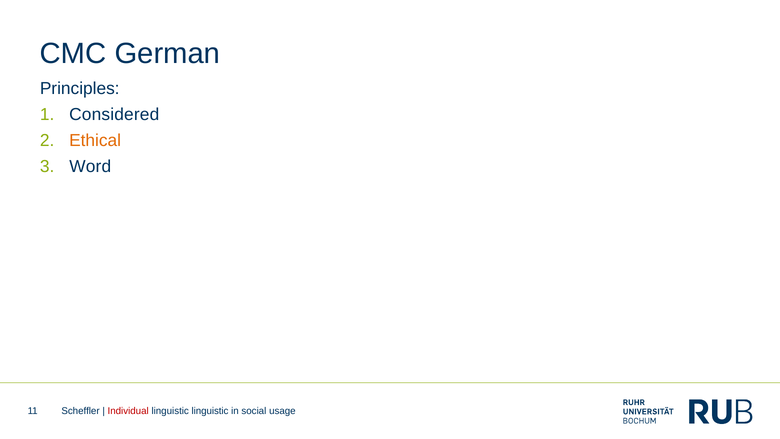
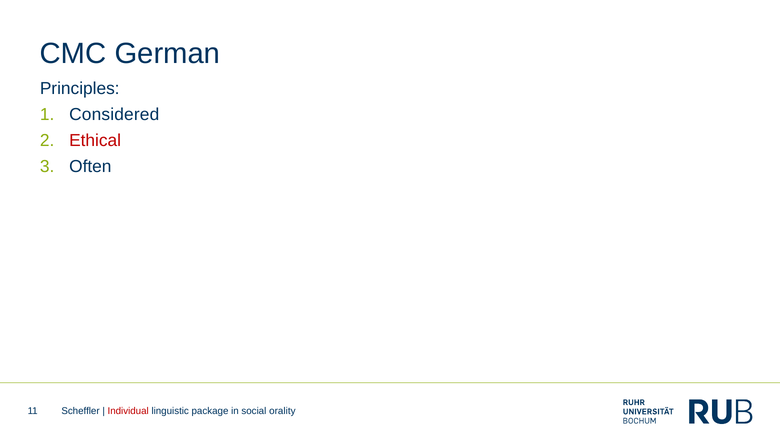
Ethical colour: orange -> red (95, 141)
Word: Word -> Often (90, 167)
linguistic linguistic: linguistic -> package (210, 411)
usage: usage -> orality (282, 411)
